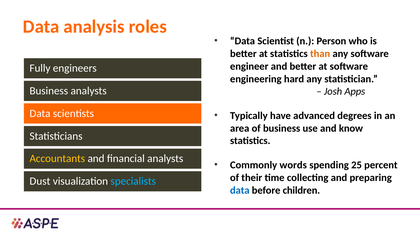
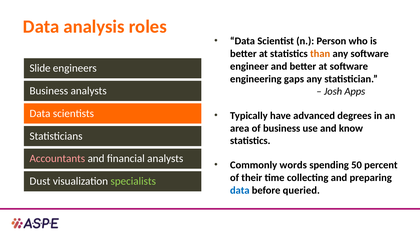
Fully: Fully -> Slide (40, 68)
hard: hard -> gaps (294, 79)
Accountants colour: yellow -> pink (57, 159)
25: 25 -> 50 (357, 165)
specialists colour: light blue -> light green (133, 181)
children: children -> queried (301, 190)
